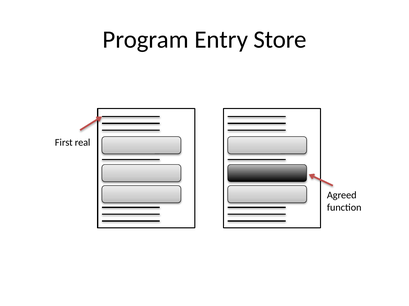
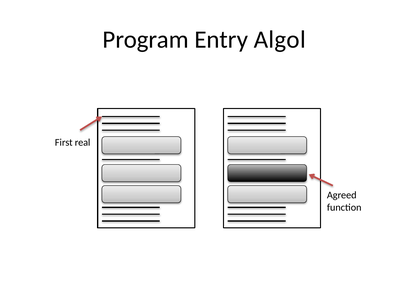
Store: Store -> Algol (280, 40)
